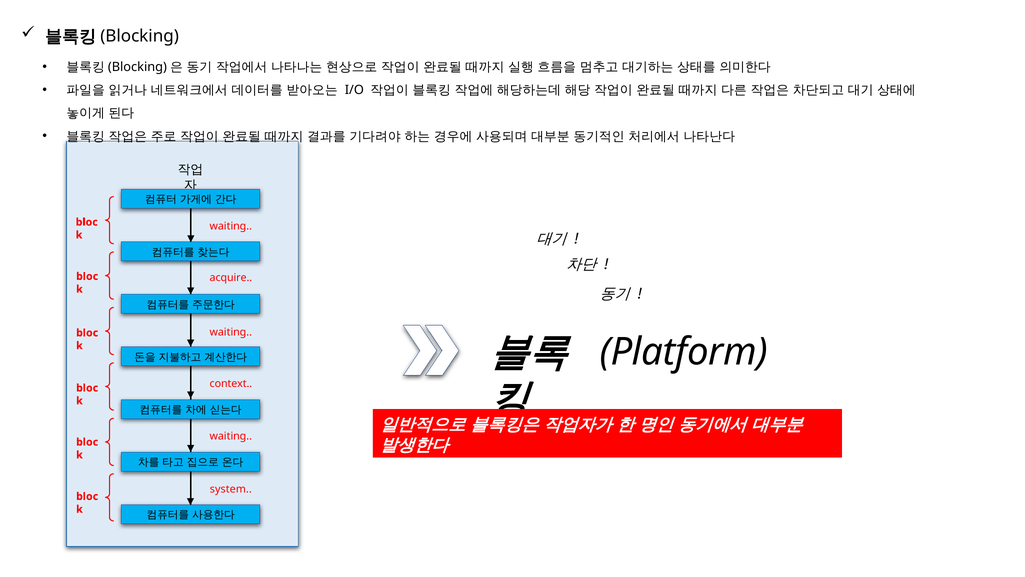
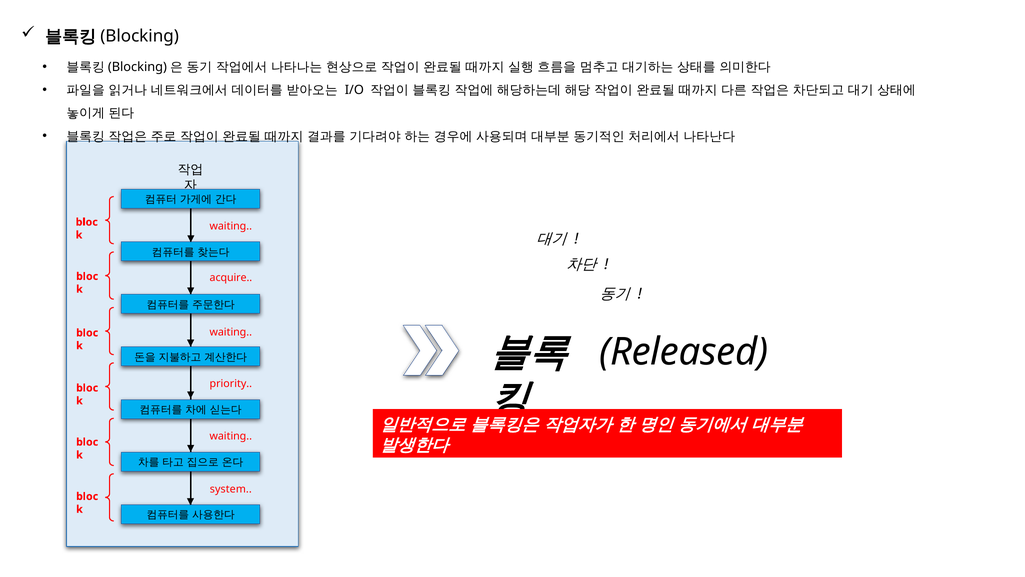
Platform: Platform -> Released (684, 352)
context: context -> priority (231, 383)
